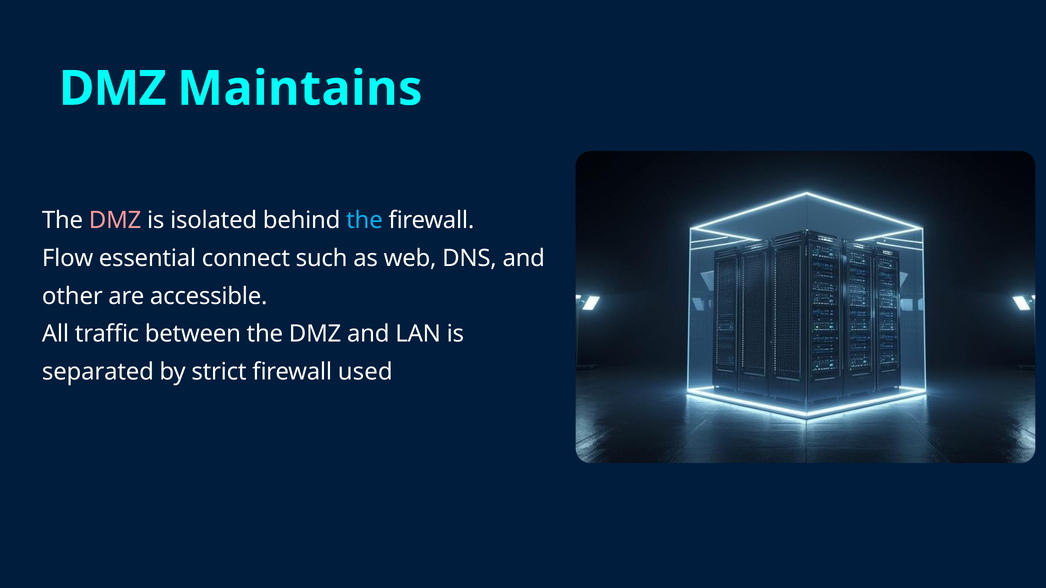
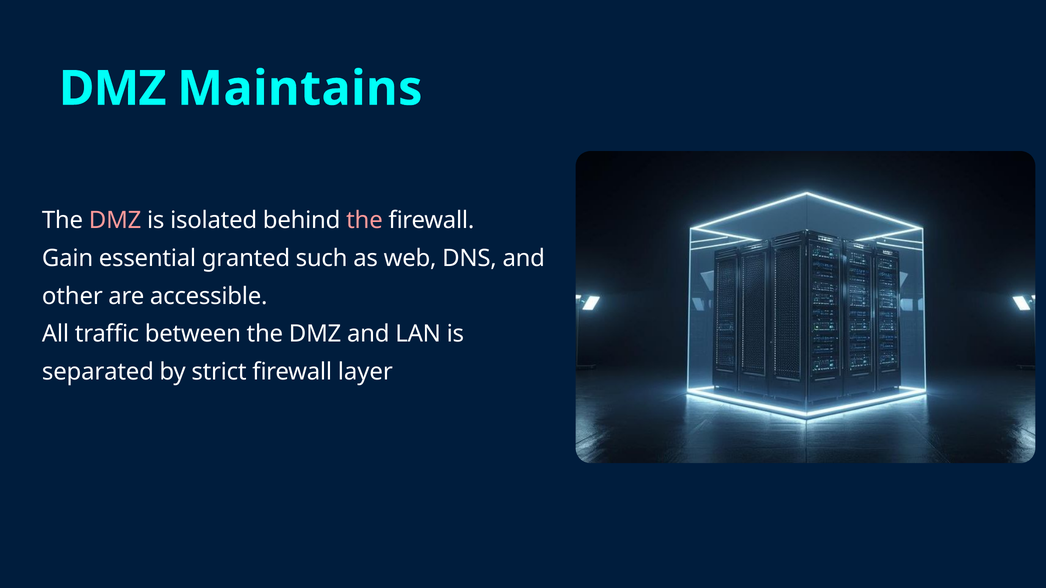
the colour: light blue -> pink (364, 221)
Flow: Flow -> Gain (68, 259)
connect: connect -> granted (246, 259)
used: used -> layer (365, 372)
